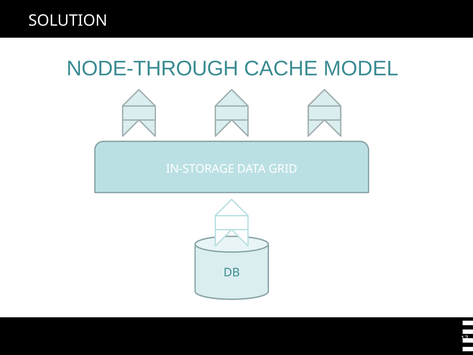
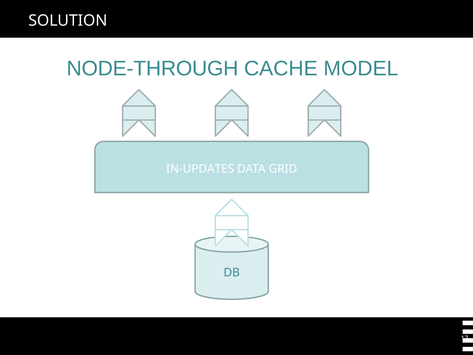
IN-STORAGE: IN-STORAGE -> IN-UPDATES (200, 169)
